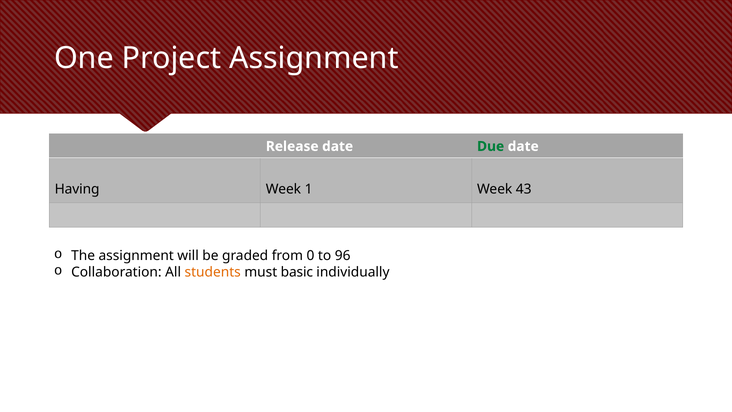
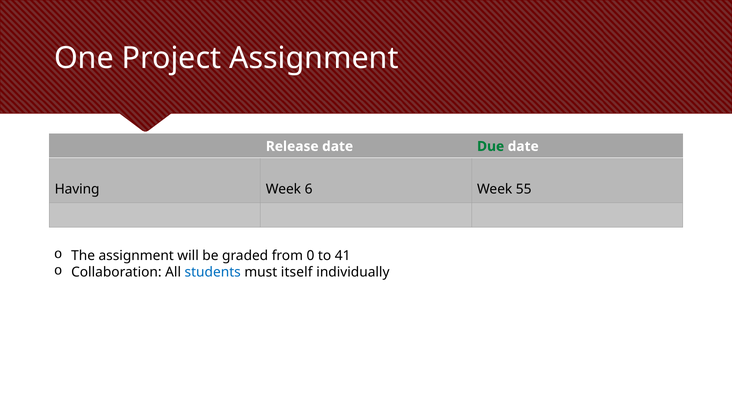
1: 1 -> 6 (309, 189)
43: 43 -> 55 (524, 189)
96: 96 -> 41 (343, 255)
students colour: orange -> blue (213, 272)
basic: basic -> itself (297, 272)
